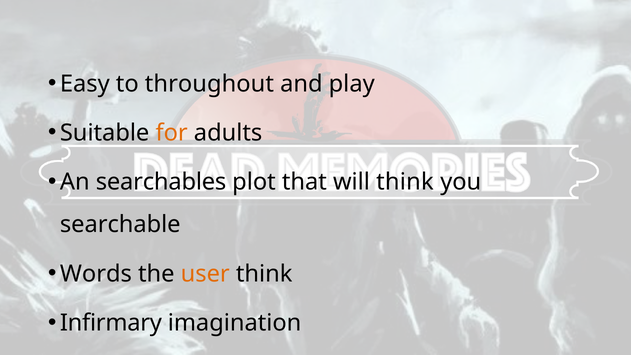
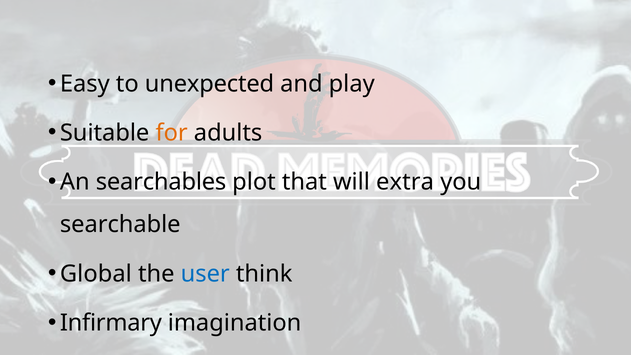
throughout: throughout -> unexpected (209, 84)
will think: think -> extra (405, 182)
Words: Words -> Global (96, 274)
user colour: orange -> blue (205, 274)
